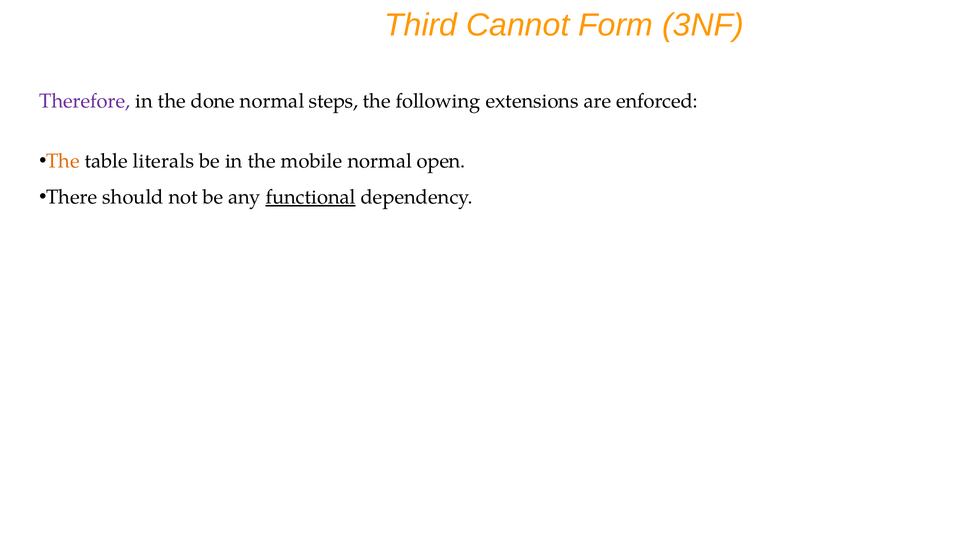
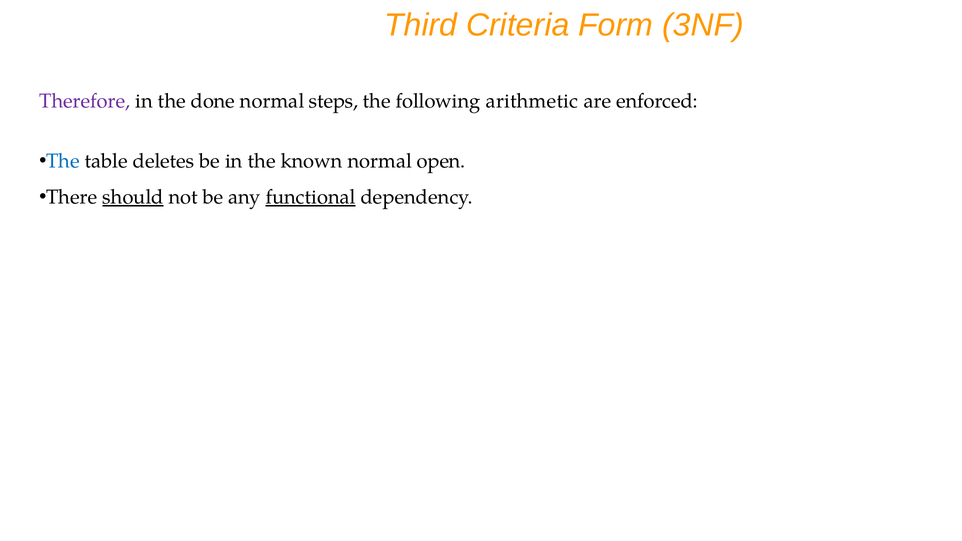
Cannot: Cannot -> Criteria (518, 25)
extensions: extensions -> arithmetic (532, 101)
The colour: orange -> blue (63, 161)
literals: literals -> deletes (164, 161)
mobile: mobile -> known (312, 161)
should underline: none -> present (133, 197)
